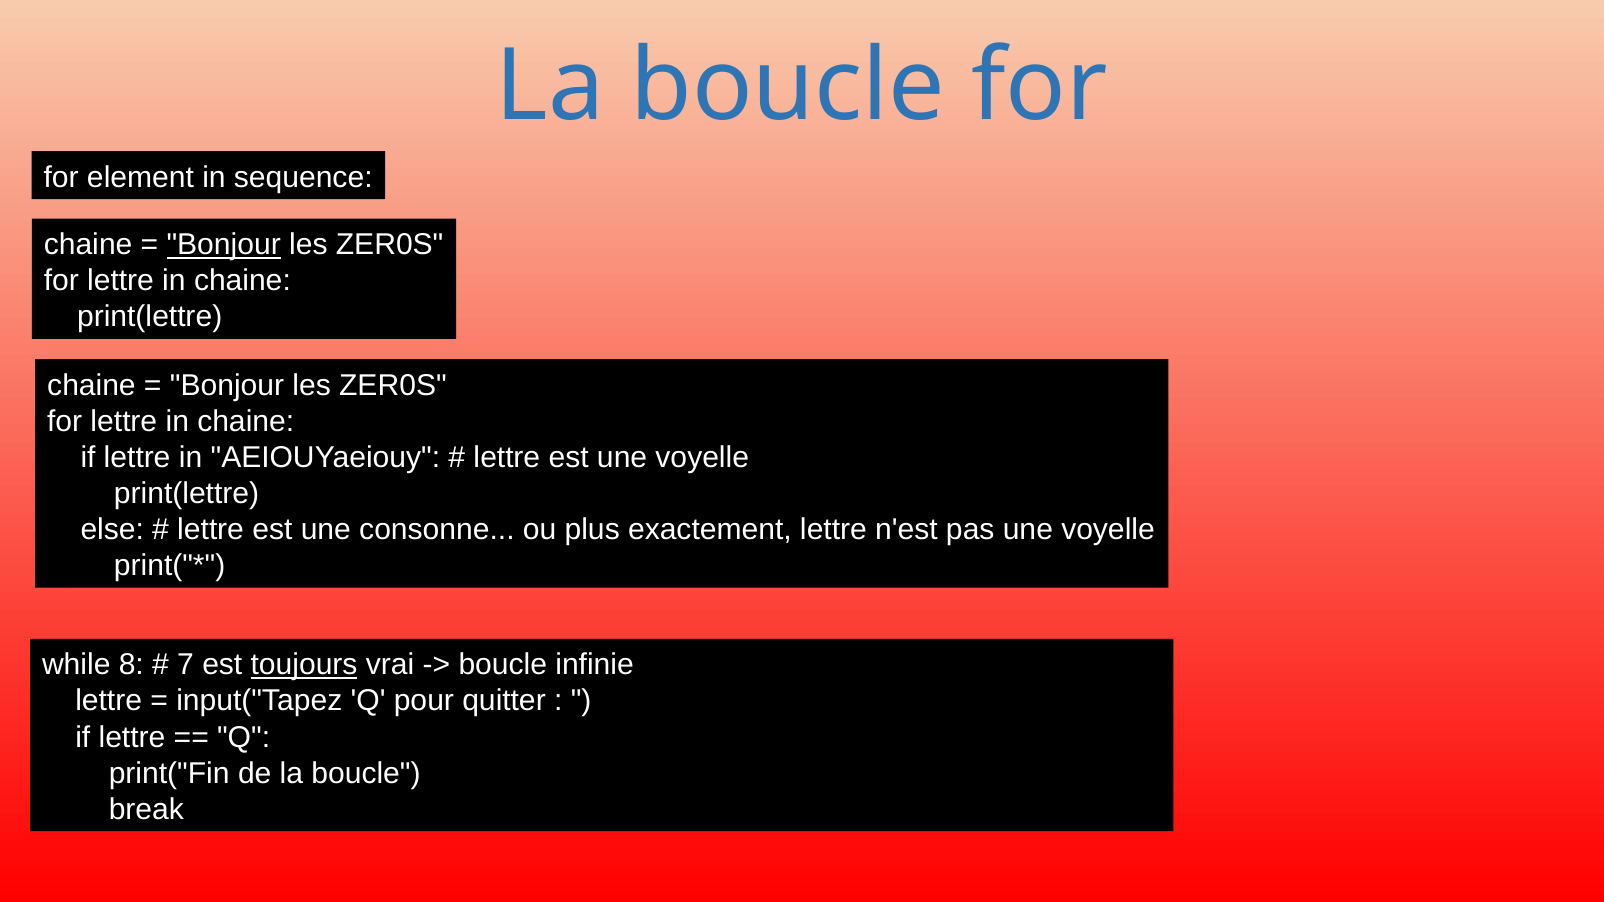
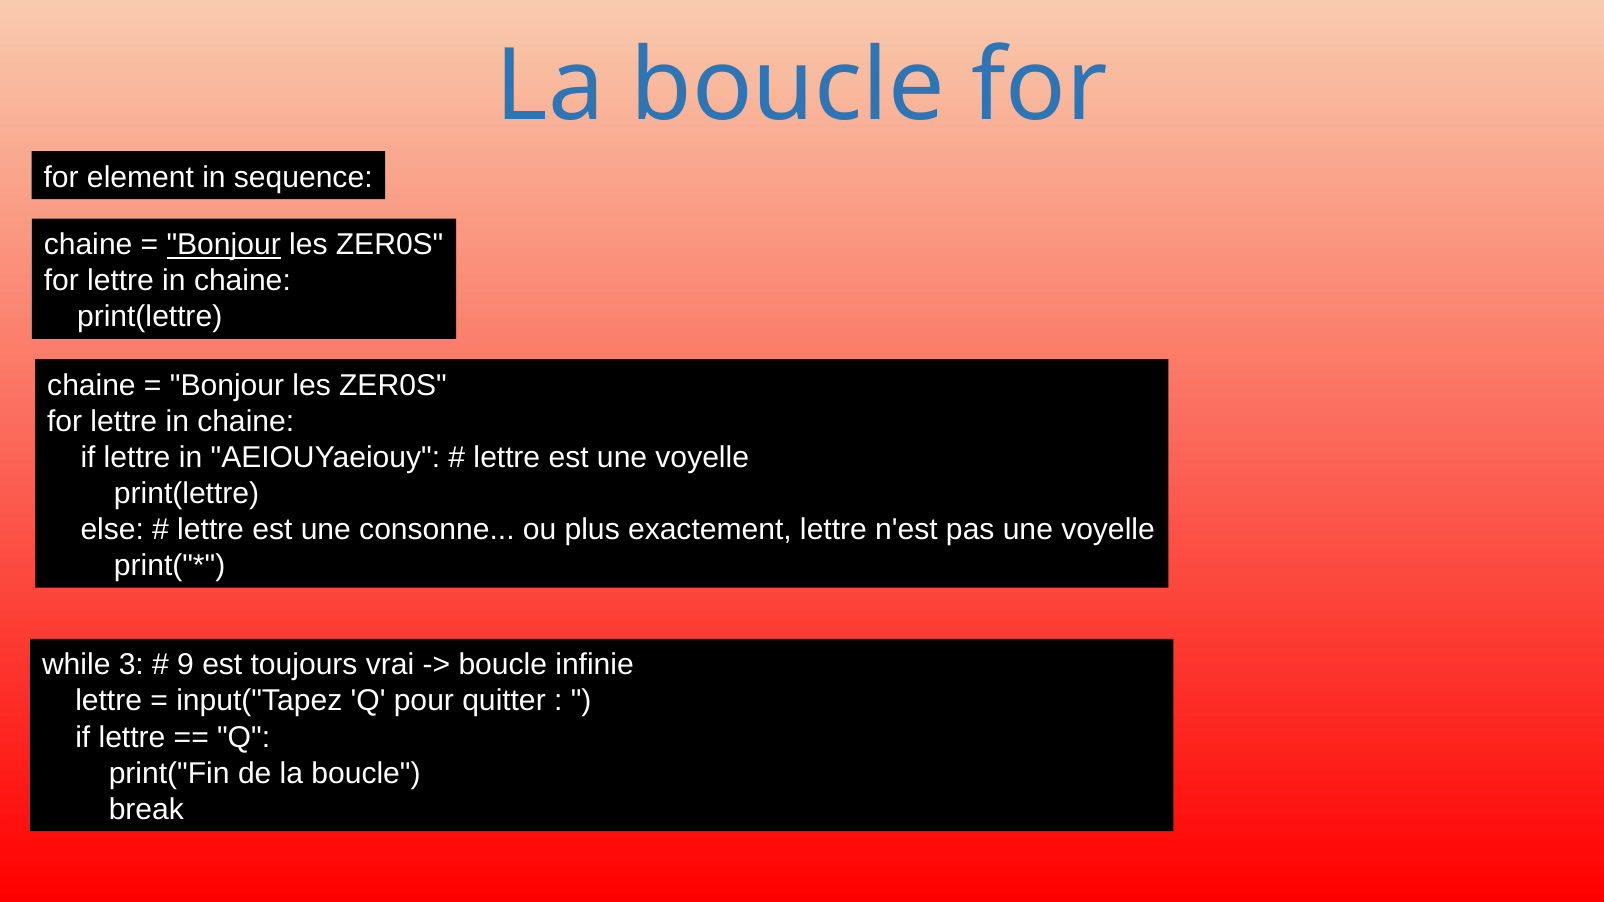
8: 8 -> 3 (131, 665)
7: 7 -> 9 (186, 665)
toujours underline: present -> none (304, 665)
